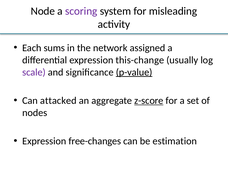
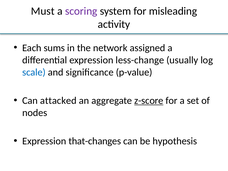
Node: Node -> Must (43, 11)
this-change: this-change -> less-change (140, 60)
scale colour: purple -> blue (34, 72)
p-value underline: present -> none (134, 72)
free-changes: free-changes -> that-changes (95, 141)
estimation: estimation -> hypothesis (175, 141)
